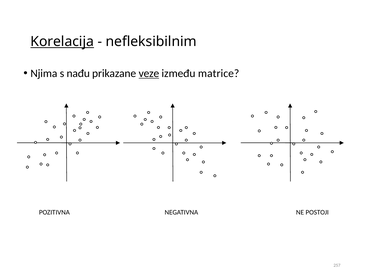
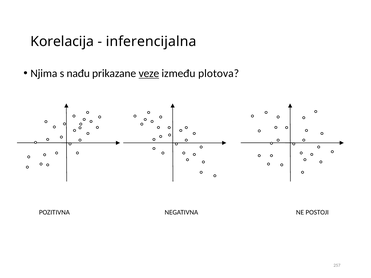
Korelacija underline: present -> none (62, 42)
nefleksibilnim: nefleksibilnim -> inferencijalna (151, 42)
matrice: matrice -> plotova (219, 73)
